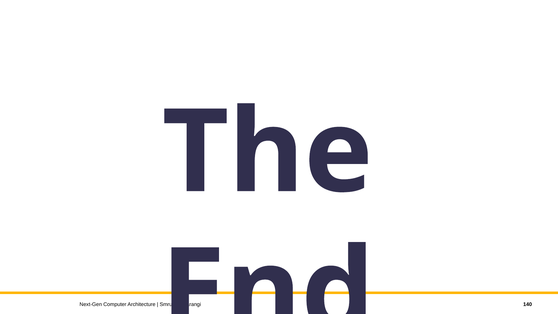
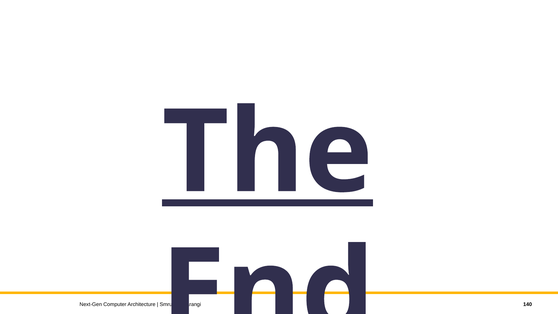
The underline: none -> present (268, 153)
